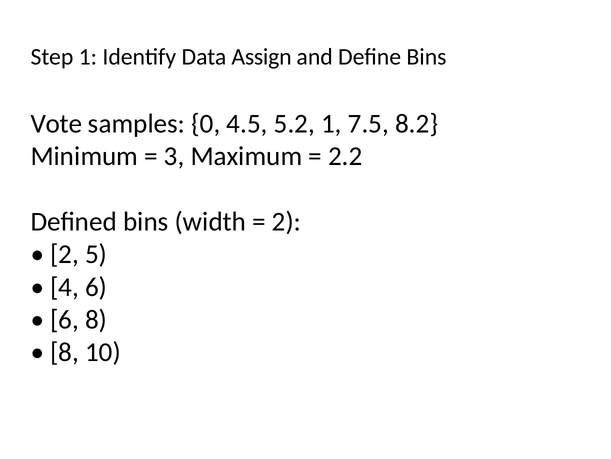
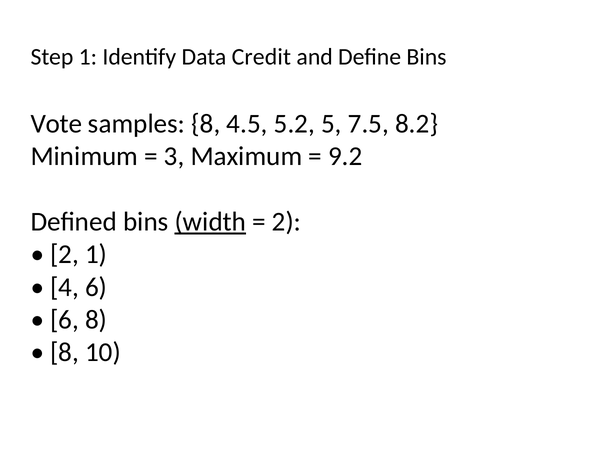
Assign: Assign -> Credit (261, 57)
samples 0: 0 -> 8 (206, 124)
5.2 1: 1 -> 5 (331, 124)
2.2: 2.2 -> 9.2 (345, 156)
width underline: none -> present (210, 221)
2 5: 5 -> 1 (96, 254)
